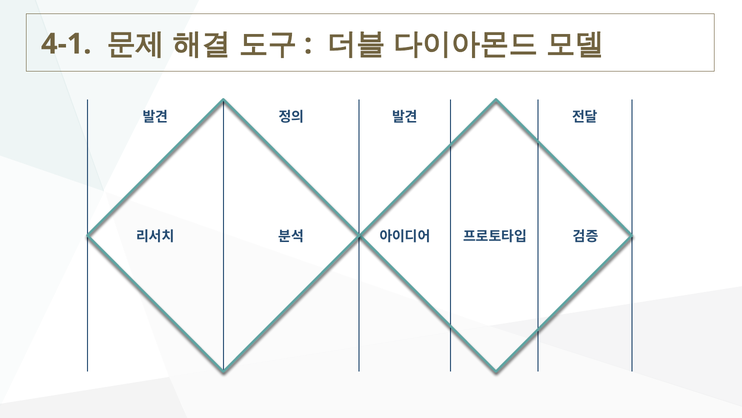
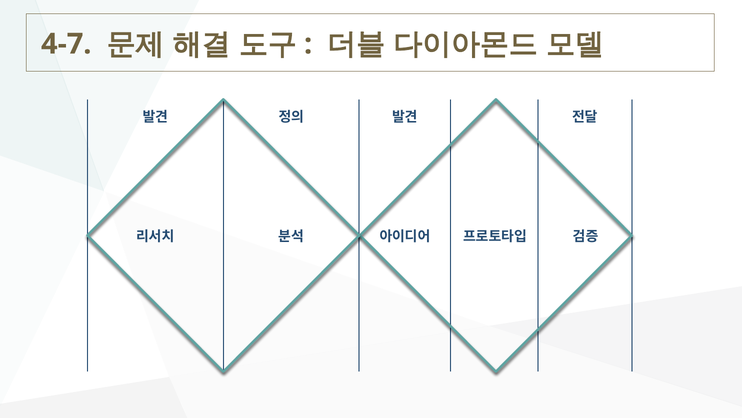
4-1: 4-1 -> 4-7 (66, 44)
